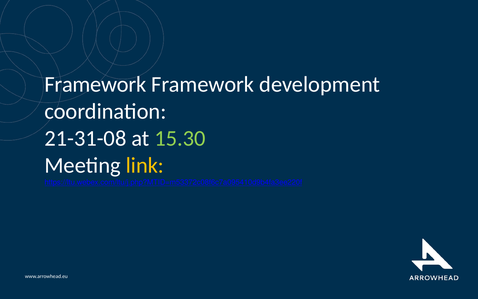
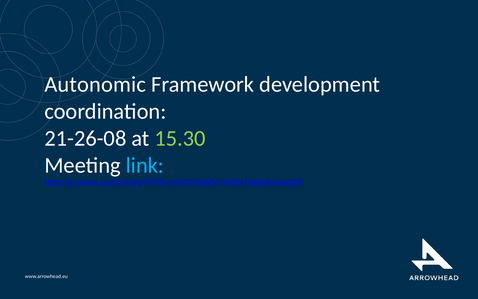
Framework: Framework -> Autonomic (95, 84)
21-31-08: 21-31-08 -> 21-26-08 (85, 138)
link colour: yellow -> light blue (145, 165)
